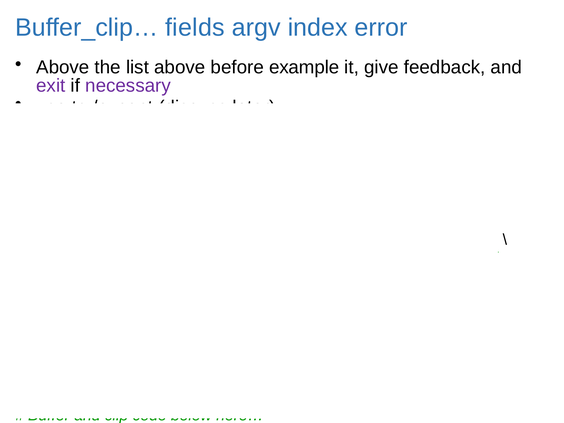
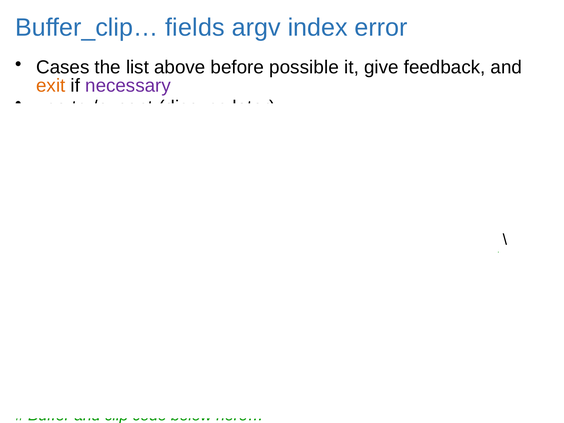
Above: Above -> Cases (63, 67)
example: example -> possible (304, 67)
exit colour: purple -> orange (51, 85)
